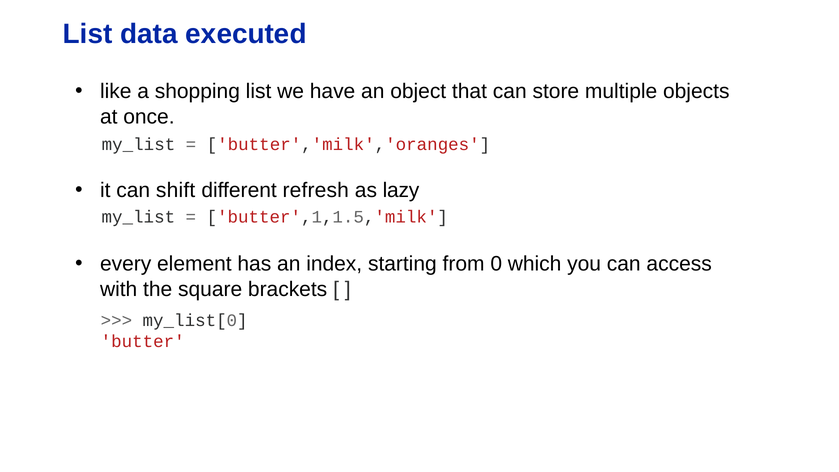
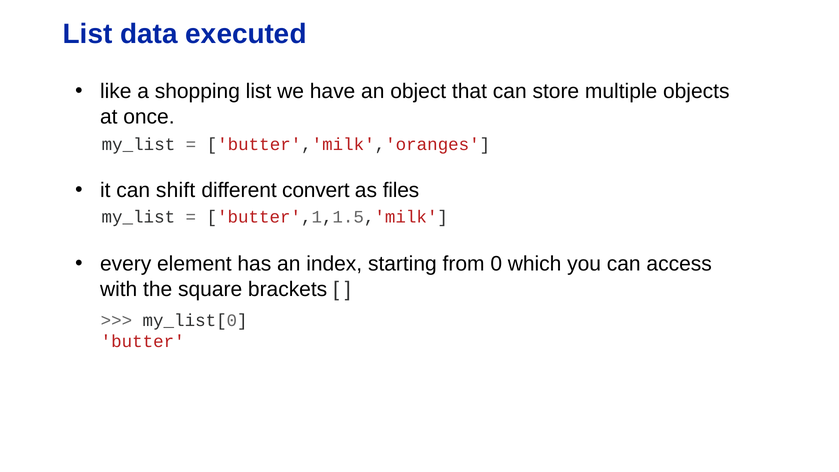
refresh: refresh -> convert (316, 190)
lazy: lazy -> files (401, 190)
